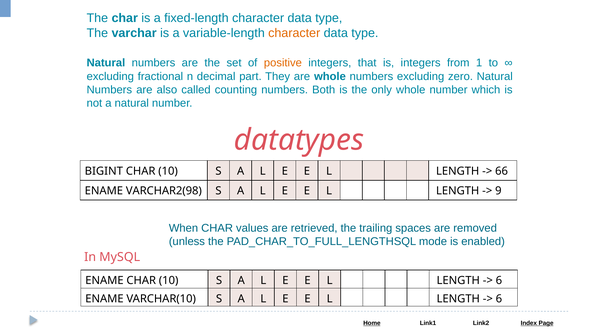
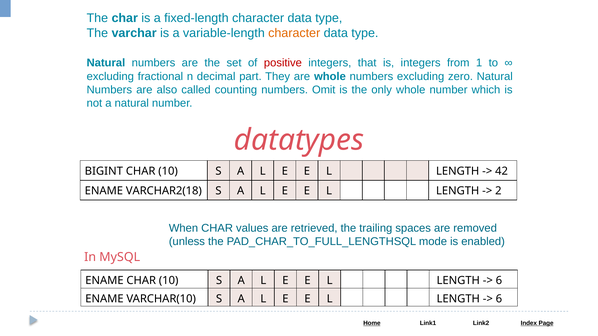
positive colour: orange -> red (283, 63)
Both: Both -> Omit (324, 90)
66: 66 -> 42 (502, 171)
VARCHAR2(98: VARCHAR2(98 -> VARCHAR2(18 (164, 191)
9: 9 -> 2 (498, 191)
